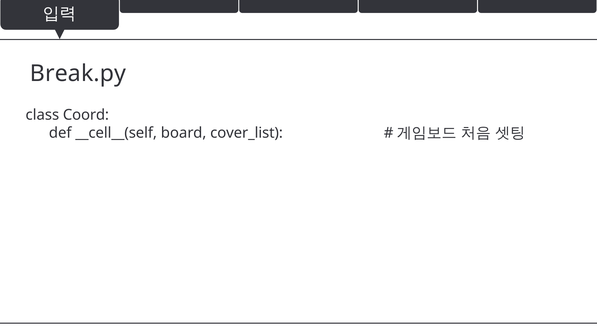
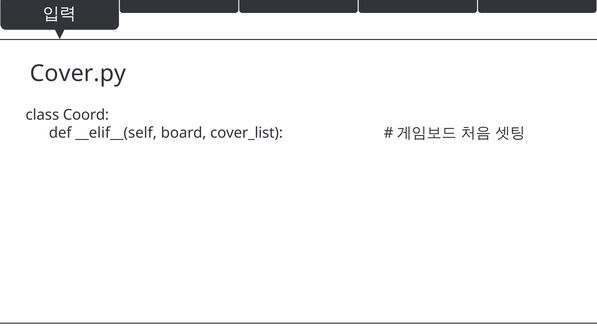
Break.py: Break.py -> Cover.py (78, 74)
__cell__(self: __cell__(self -> __elif__(self (116, 133)
